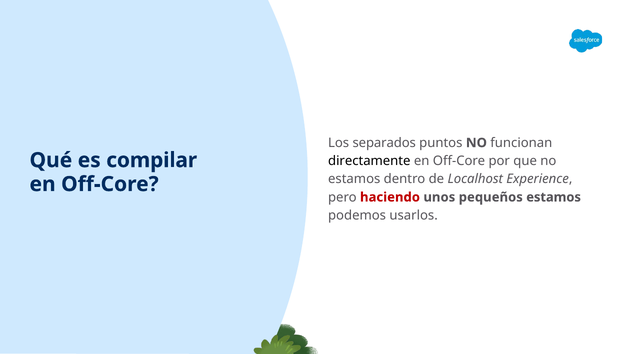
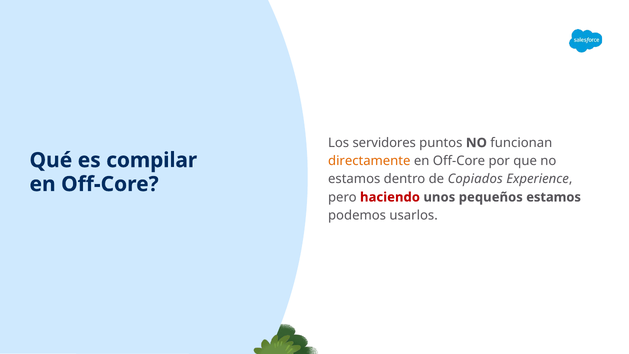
separados: separados -> servidores (384, 143)
directamente colour: black -> orange (369, 161)
Localhost: Localhost -> Copiados (475, 179)
